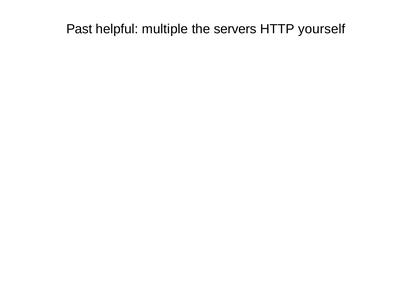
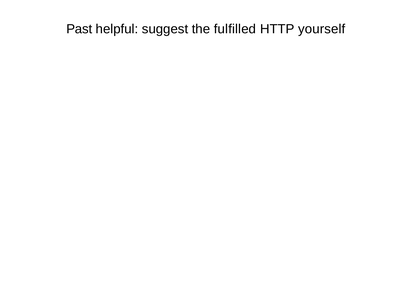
multiple: multiple -> suggest (165, 29)
servers: servers -> fulfilled (235, 29)
